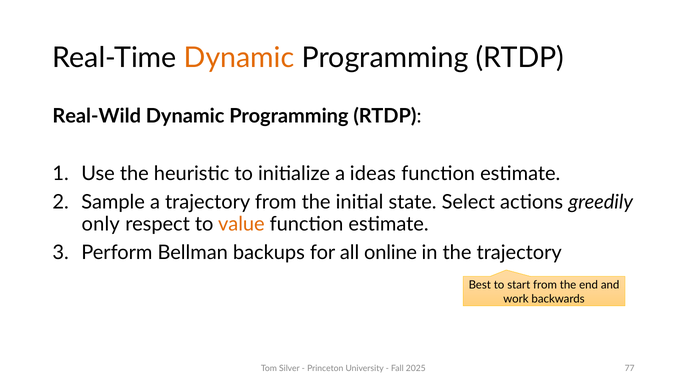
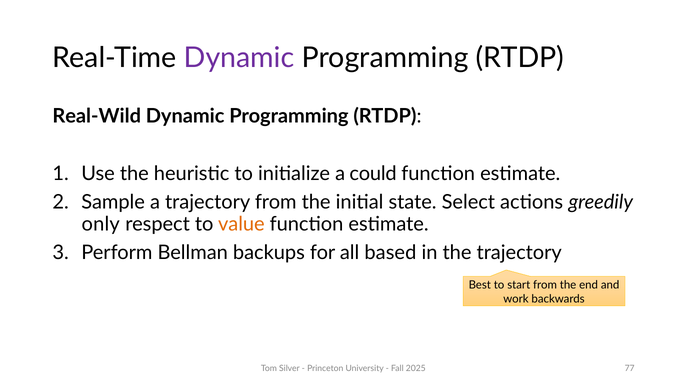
Dynamic colour: orange -> purple (239, 58)
ideas: ideas -> could (373, 174)
online: online -> based (390, 253)
